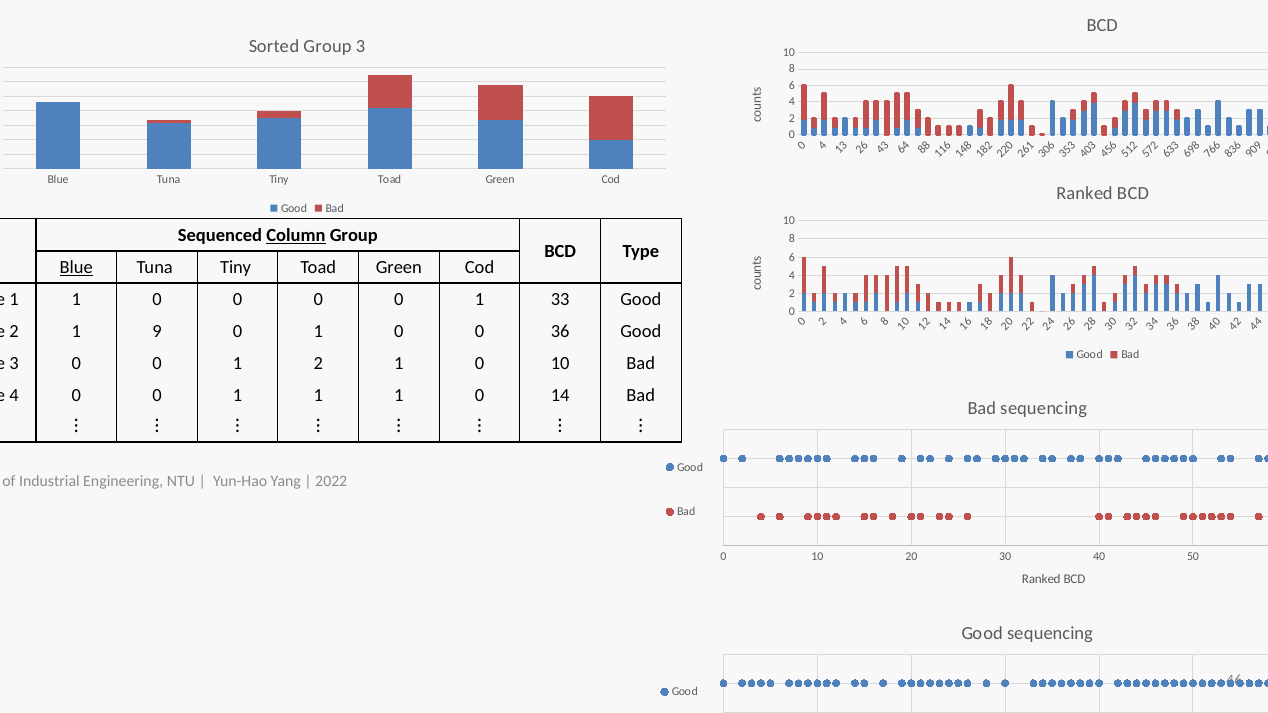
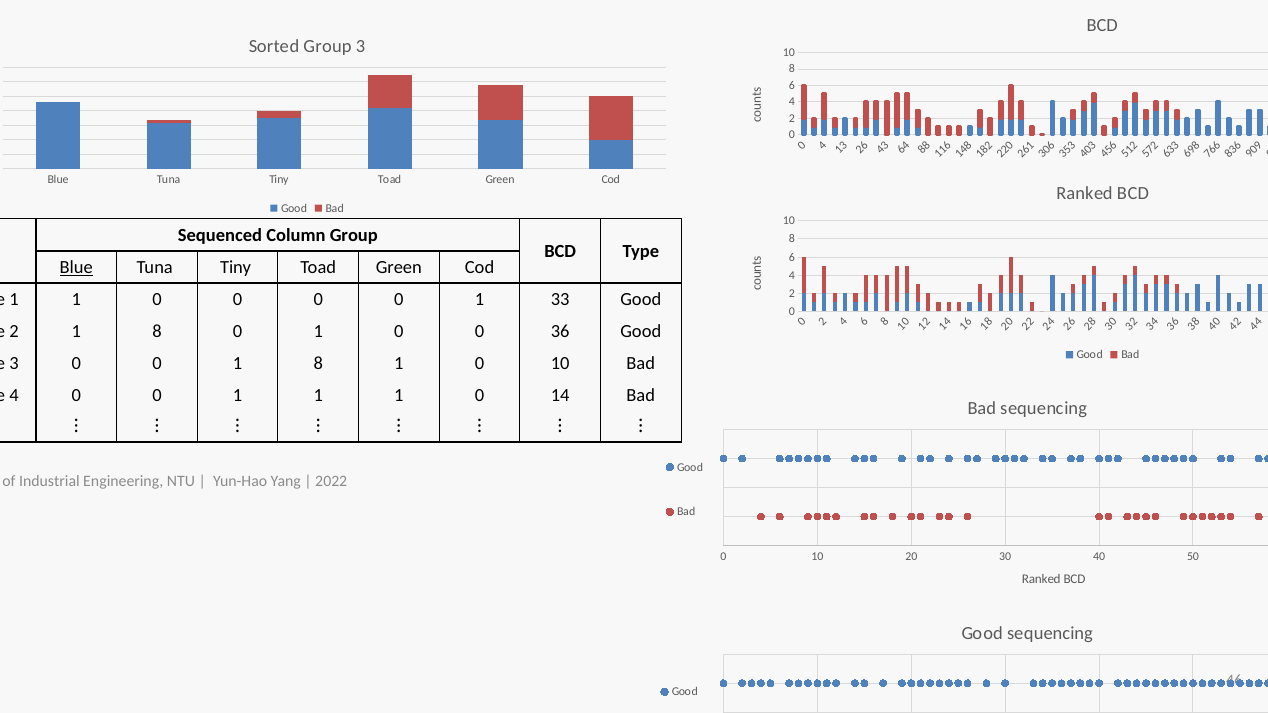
Column underline: present -> none (296, 235)
2 1 9: 9 -> 8 (157, 331)
0 0 1 2: 2 -> 8 (318, 363)
